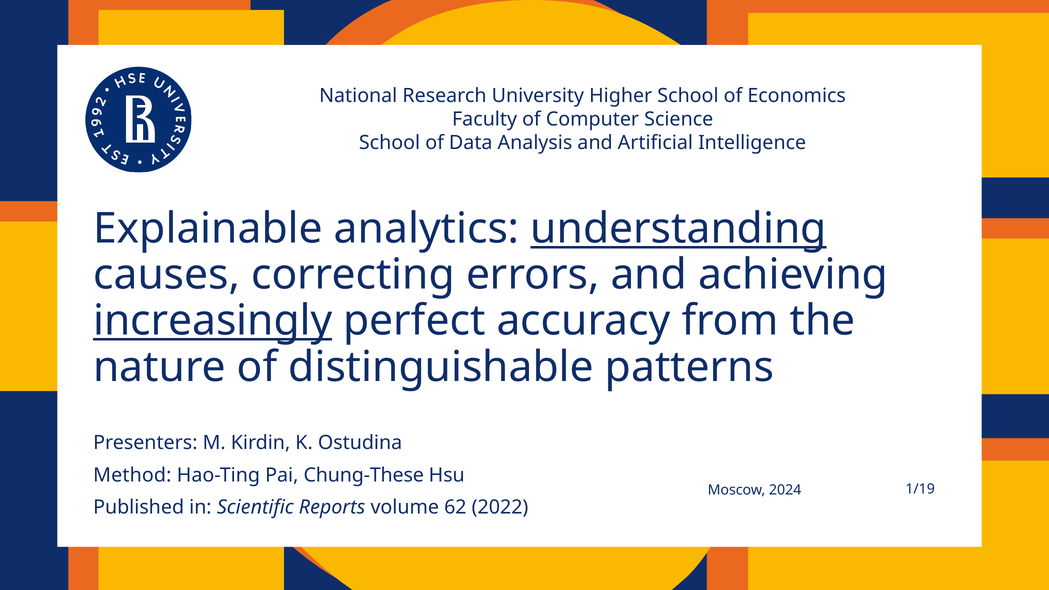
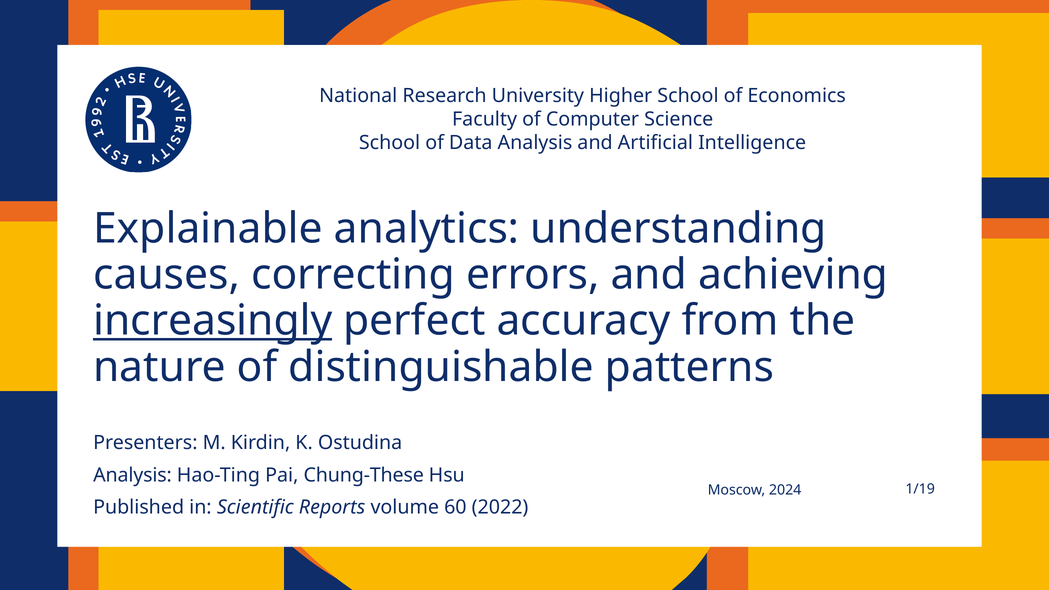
understanding underline: present -> none (678, 229)
Method: Method -> Analysis (133, 475)
62: 62 -> 60 (455, 507)
